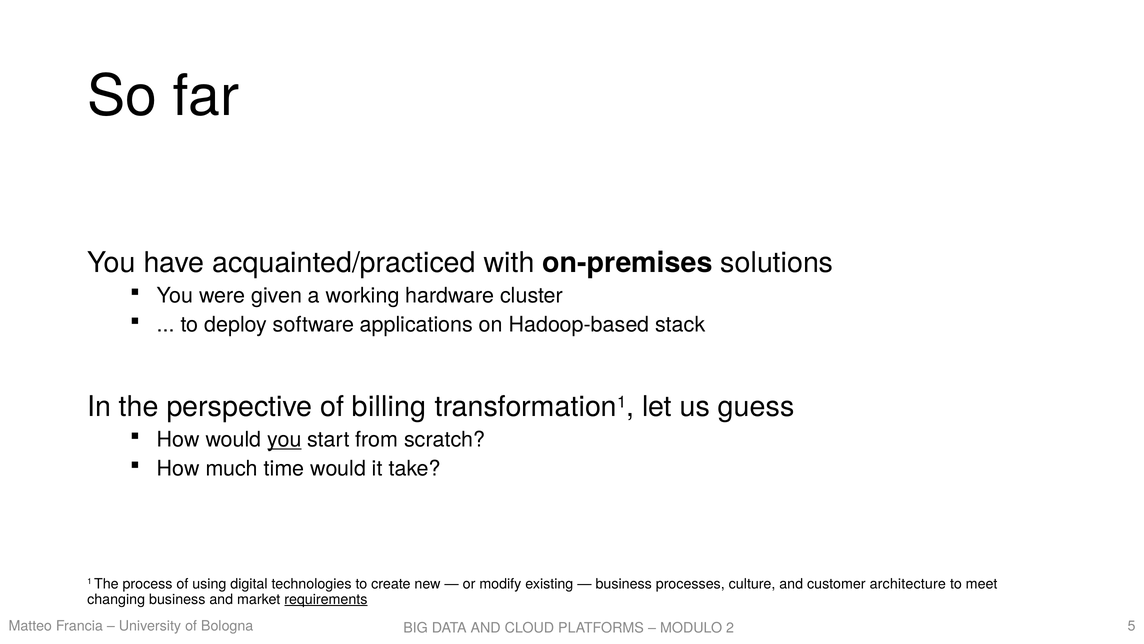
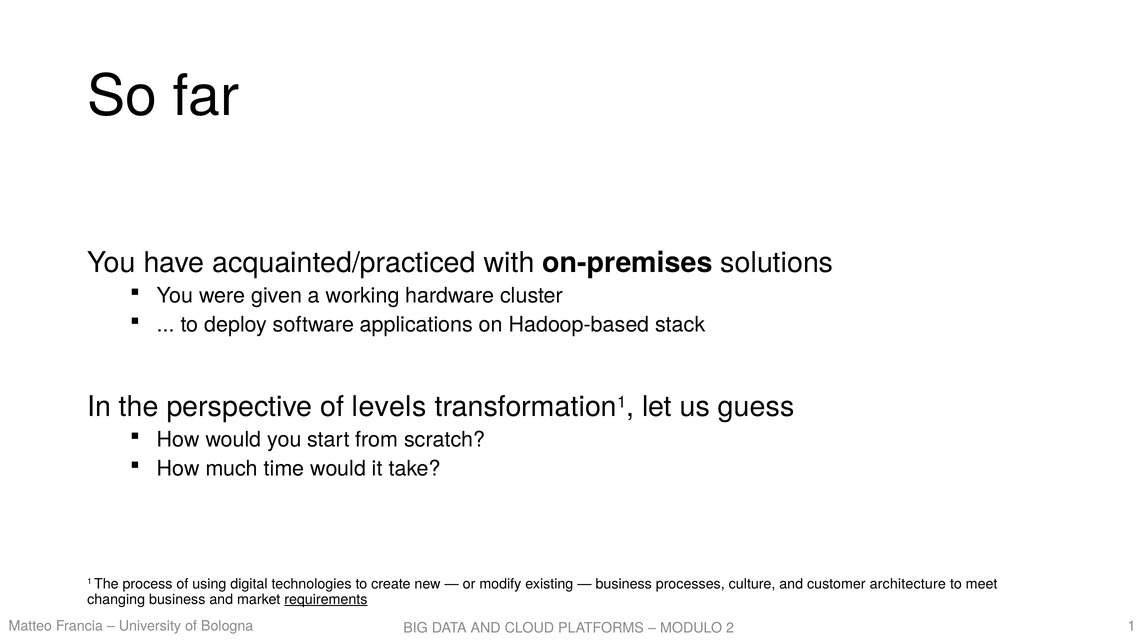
billing: billing -> levels (389, 406)
you underline: present -> none (284, 439)
Bologna 5: 5 -> 1 (1132, 626)
